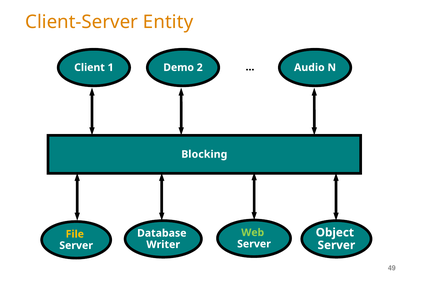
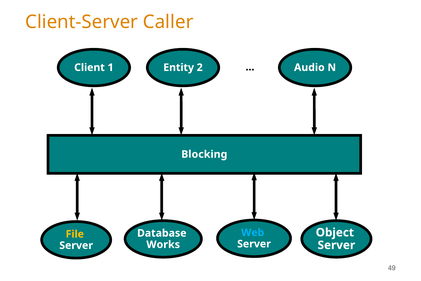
Entity: Entity -> Caller (168, 22)
Demo: Demo -> Entity (179, 67)
Web colour: light green -> light blue (253, 232)
Writer: Writer -> Works (163, 244)
